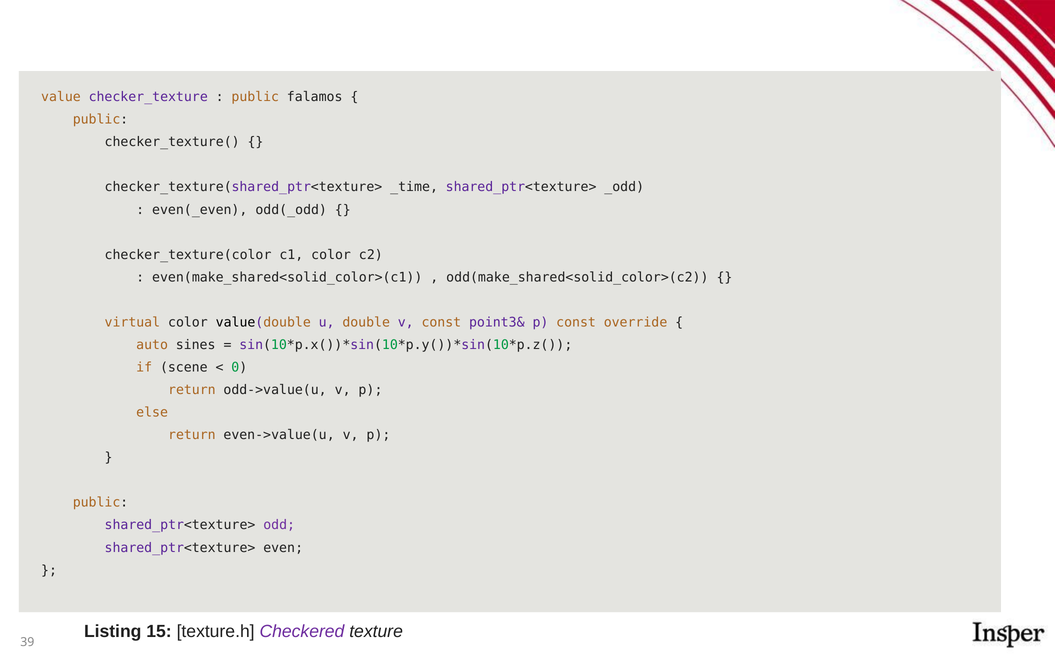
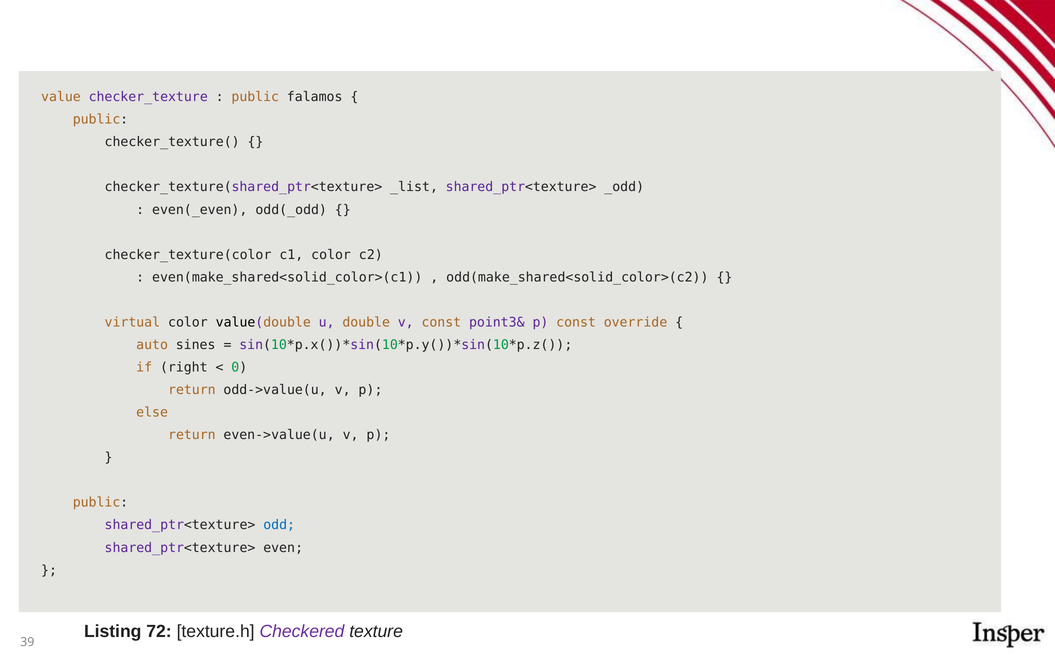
_time: _time -> _list (414, 187)
scene: scene -> right (184, 367)
odd colour: purple -> blue (279, 525)
15: 15 -> 72 (159, 631)
